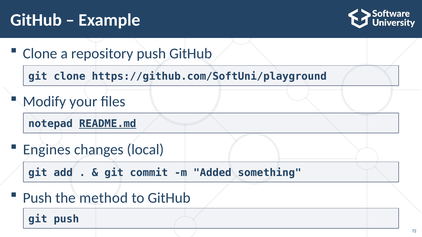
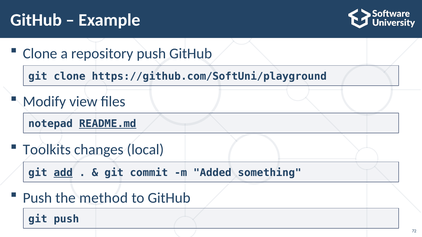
your: your -> view (83, 102)
Engines: Engines -> Toolkits (47, 150)
add underline: none -> present (63, 173)
